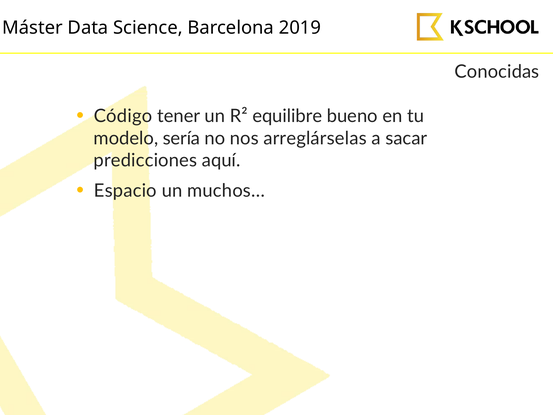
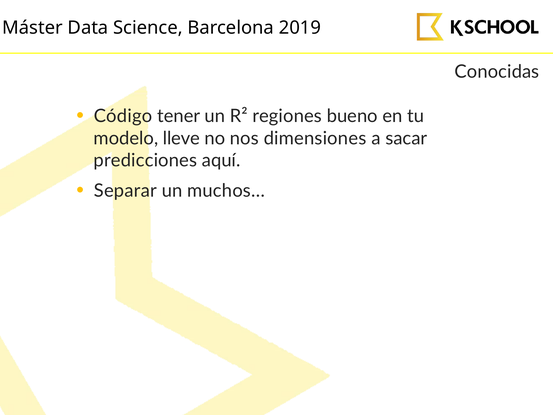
equilibre: equilibre -> regiones (287, 116)
sería: sería -> lleve (181, 138)
arreglárselas: arreglárselas -> dimensiones (315, 138)
Espacio: Espacio -> Separar (125, 191)
